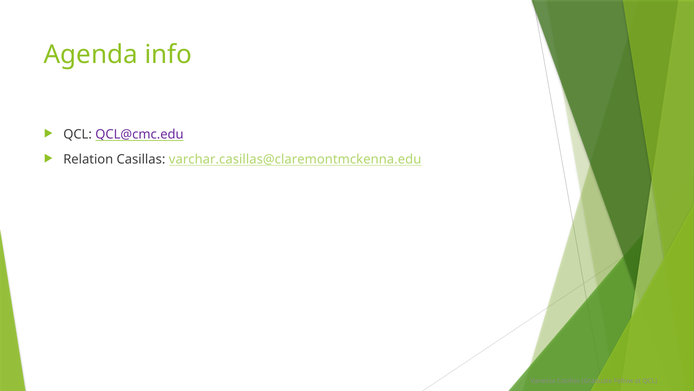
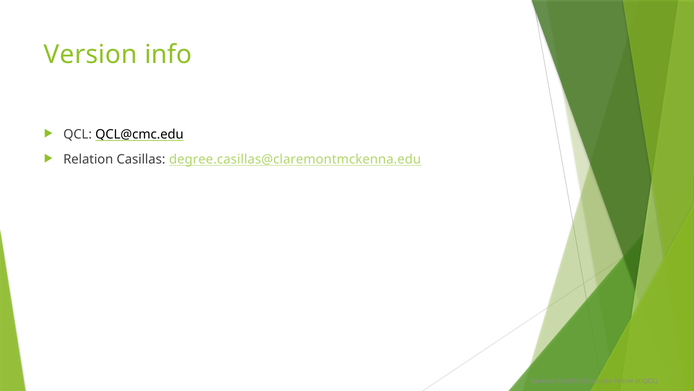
Agenda: Agenda -> Version (91, 55)
QCL@cmc.edu colour: purple -> black (139, 134)
varchar.casillas@claremontmckenna.edu: varchar.casillas@claremontmckenna.edu -> degree.casillas@claremontmckenna.edu (295, 159)
